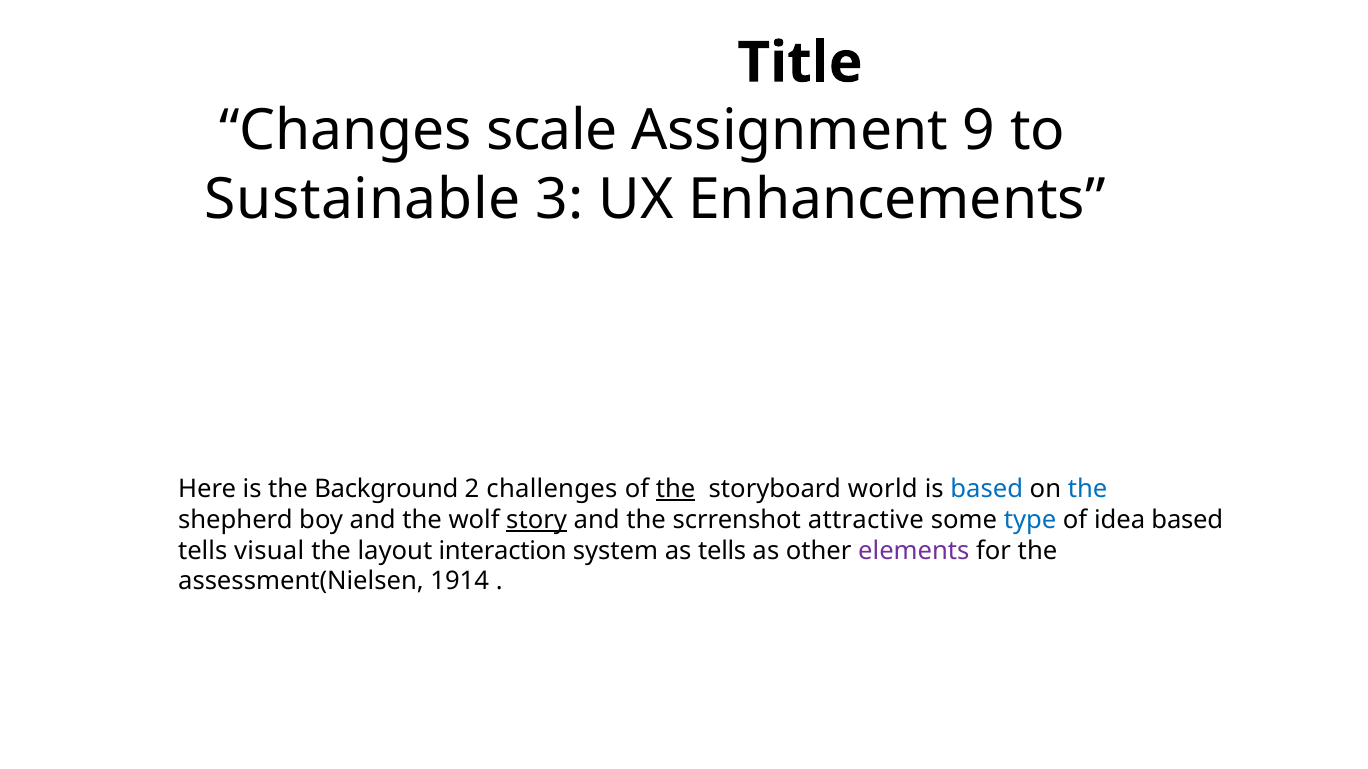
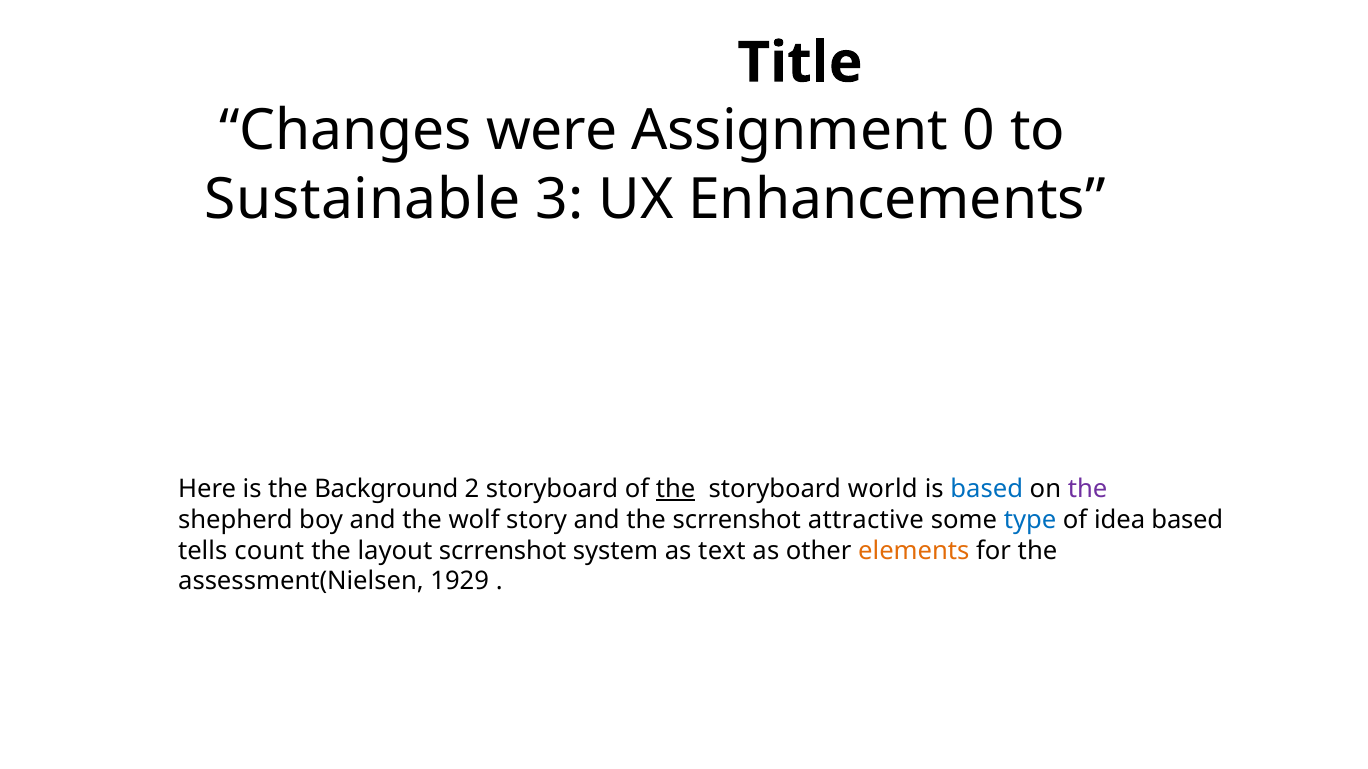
scale: scale -> were (552, 131)
9: 9 -> 0 (979, 131)
2 challenges: challenges -> storyboard (552, 489)
the colour: blue -> purple (1088, 489)
story underline: present -> none (537, 520)
visual: visual -> count (269, 551)
layout interaction: interaction -> scrrenshot (503, 551)
as tells: tells -> text (722, 551)
elements colour: purple -> orange (914, 551)
1914: 1914 -> 1929 (460, 582)
